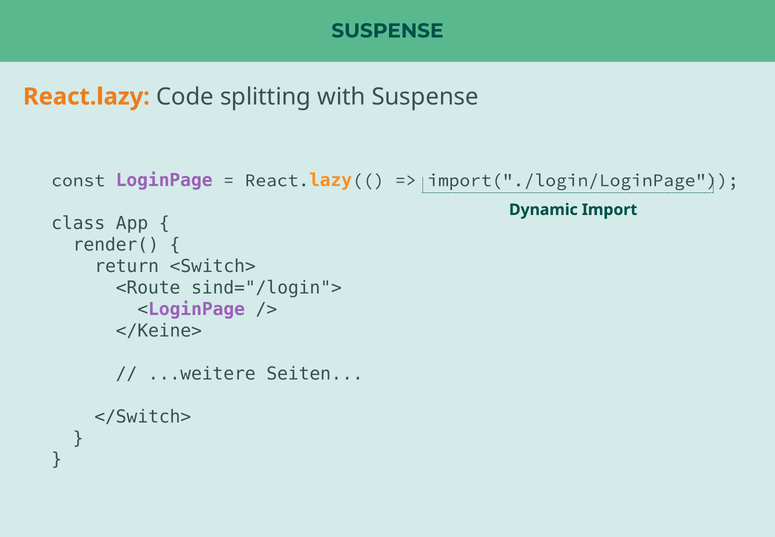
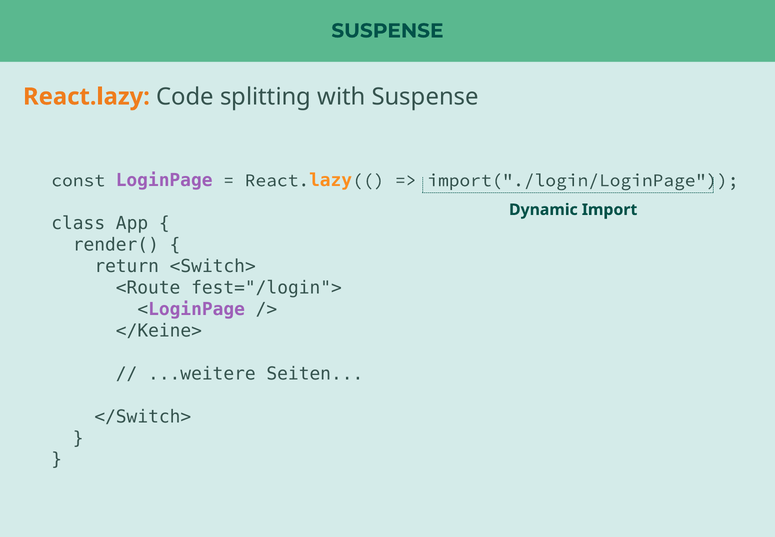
sind="/login">: sind="/login"> -> fest="/login"> (266, 287)
